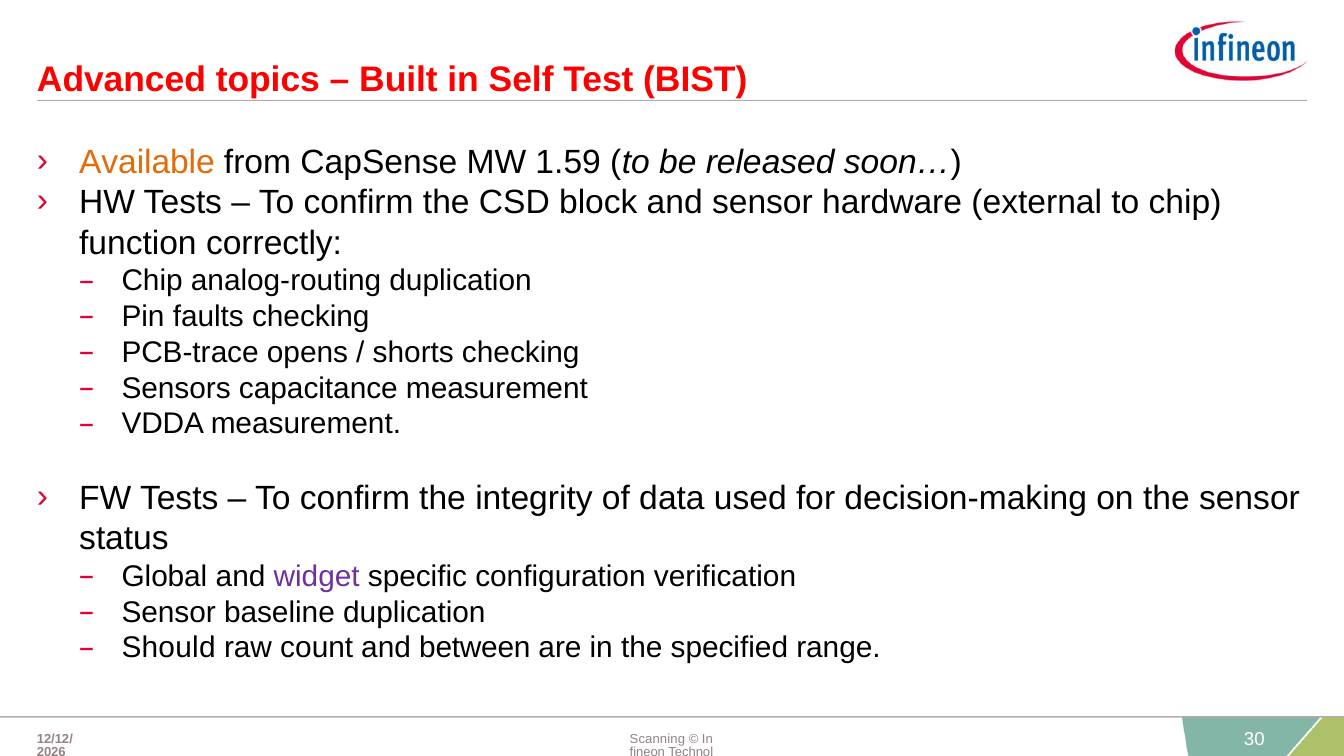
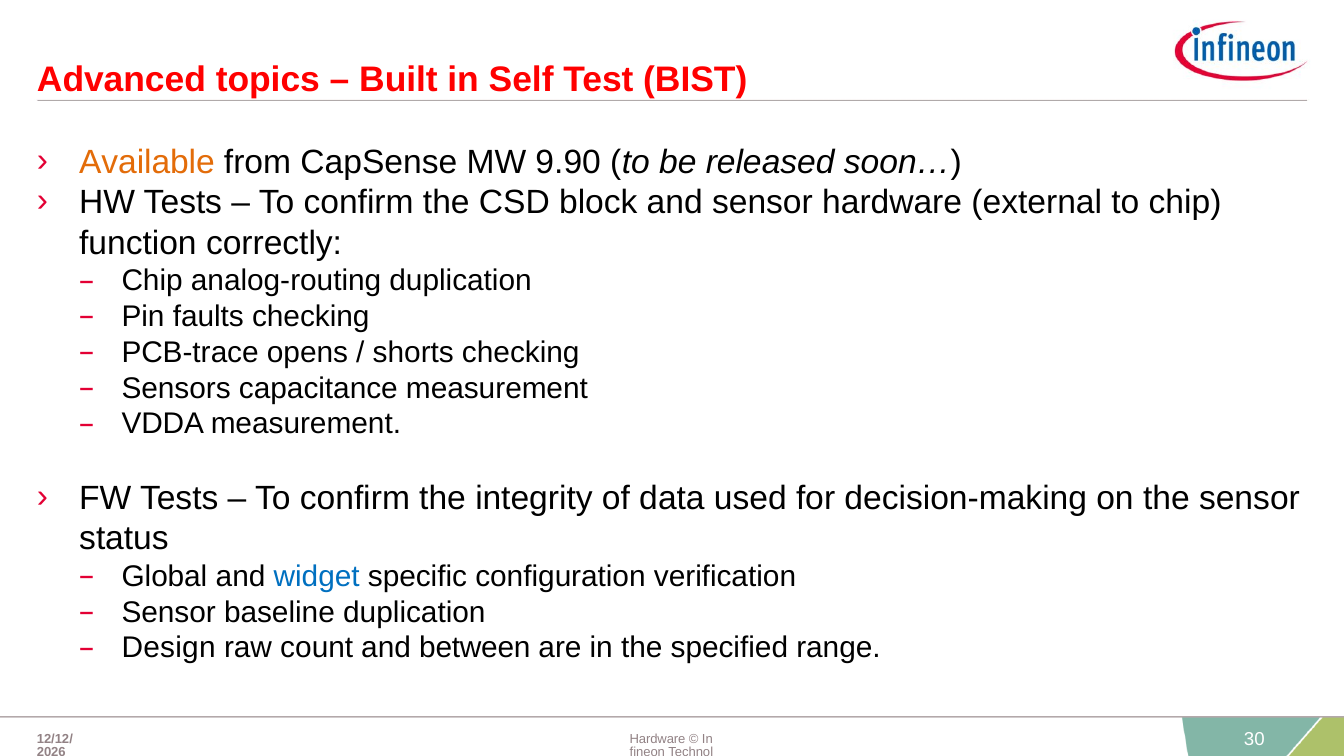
1.59: 1.59 -> 9.90 (568, 162)
widget colour: purple -> blue (317, 576)
Should: Should -> Design (169, 648)
Scanning: Scanning -> Hardware (658, 739)
